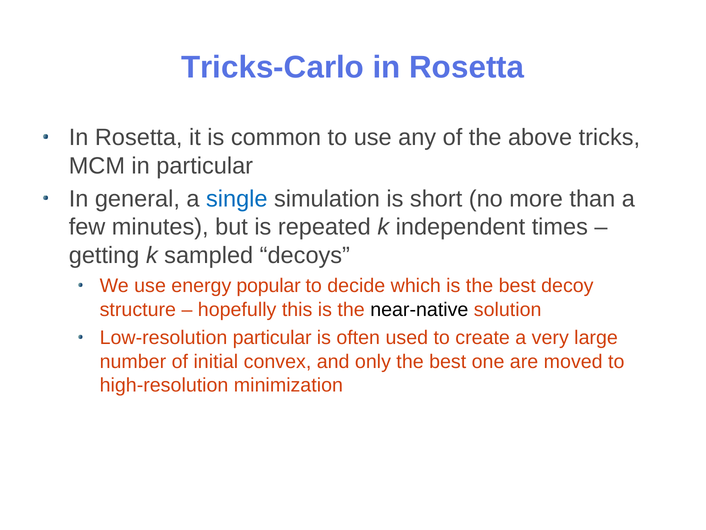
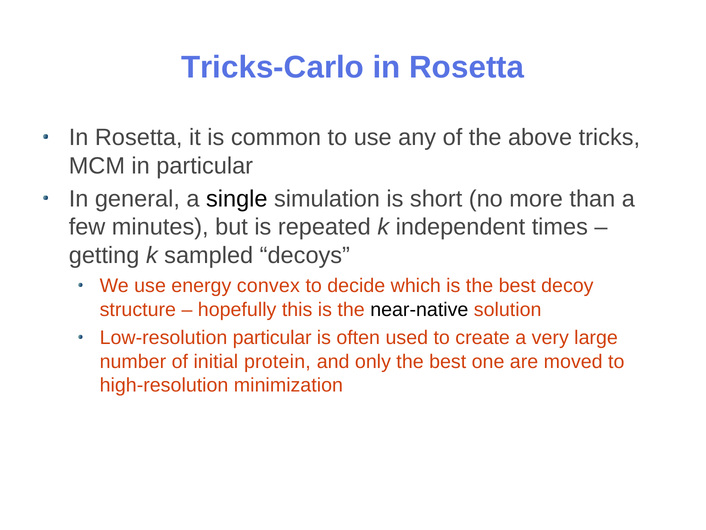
single colour: blue -> black (237, 199)
popular: popular -> convex (268, 286)
convex: convex -> protein (277, 361)
